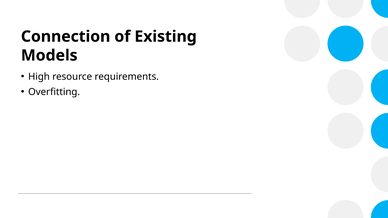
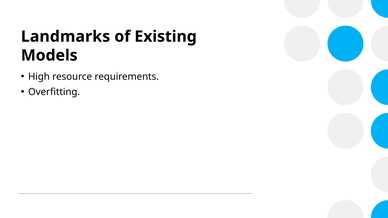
Connection: Connection -> Landmarks (66, 37)
